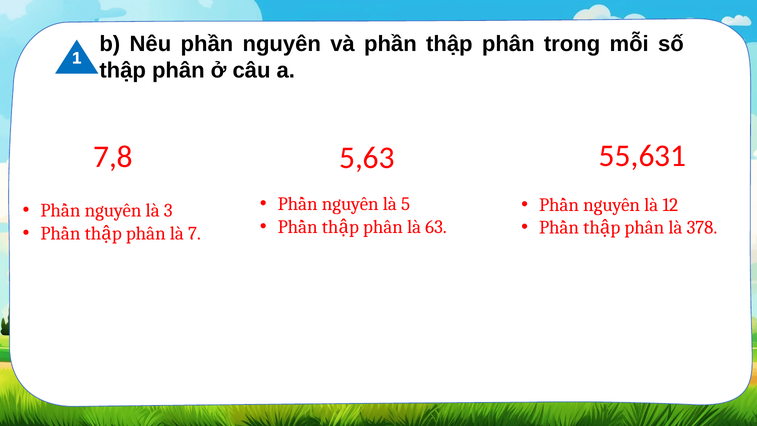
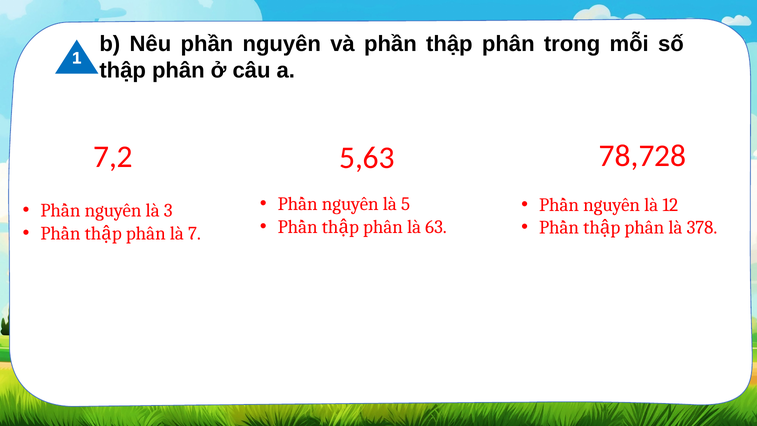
7,8: 7,8 -> 7,2 (113, 157)
55,631: 55,631 -> 78,728 (643, 156)
